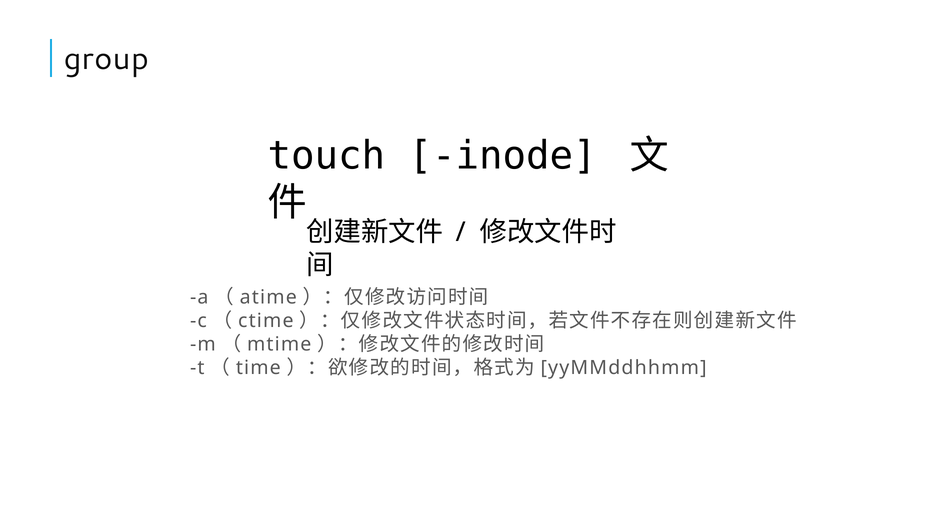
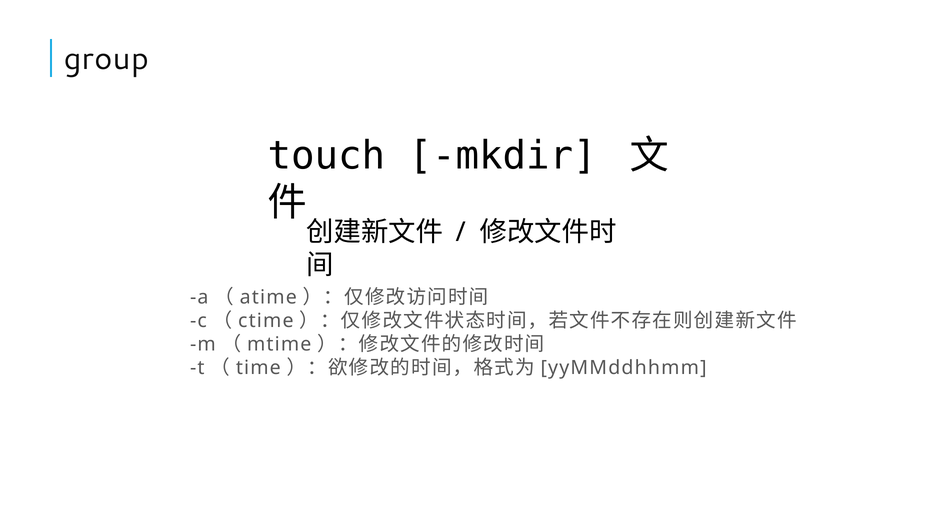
inode: inode -> mkdir (503, 156)
